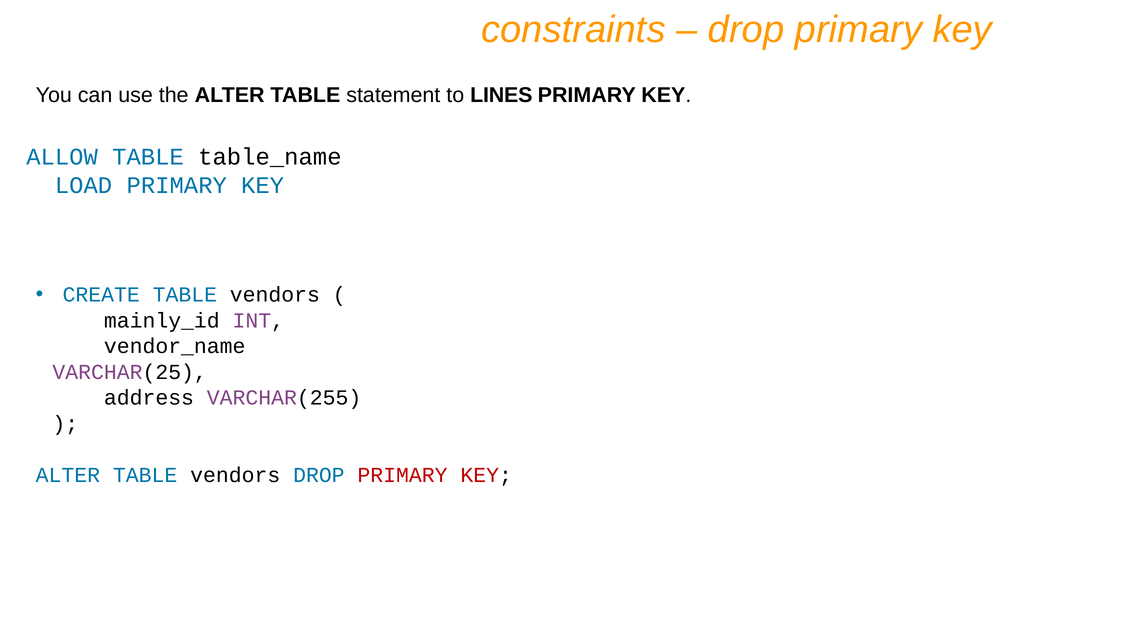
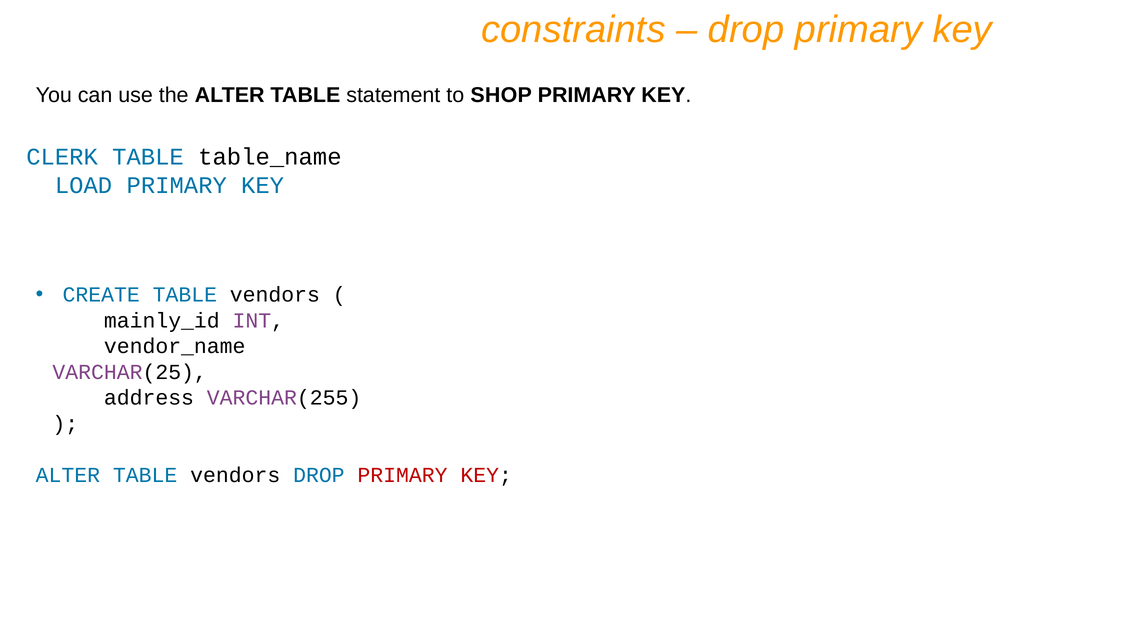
LINES: LINES -> SHOP (501, 95)
ALLOW: ALLOW -> CLERK (62, 157)
